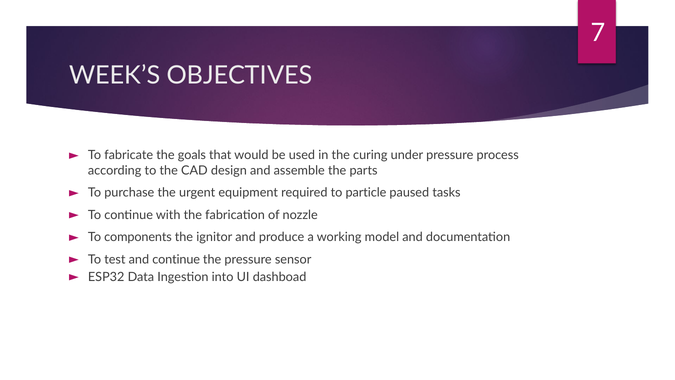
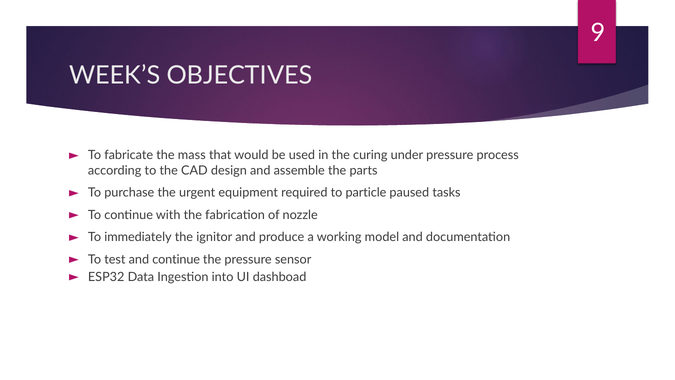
7: 7 -> 9 (598, 33)
goals: goals -> mass (192, 155)
components: components -> immediately (138, 237)
